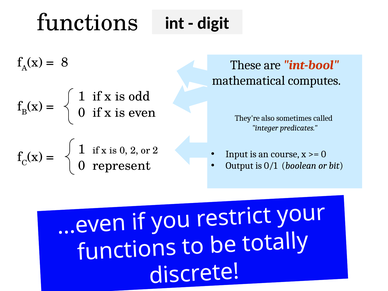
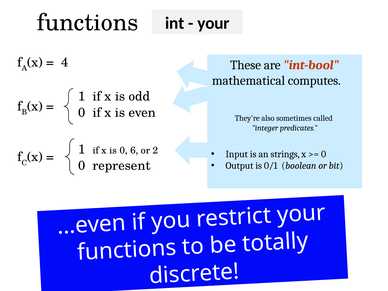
digit: digit -> your (213, 23)
8: 8 -> 4 (65, 62)
0 2: 2 -> 6 (134, 150)
course: course -> strings (285, 154)
